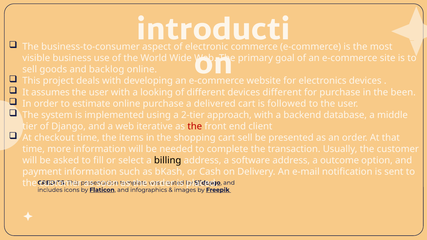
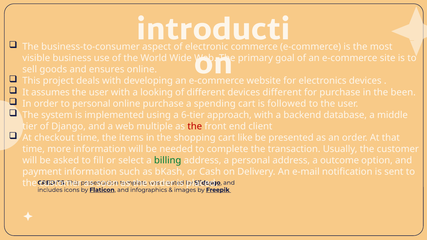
backlog: backlog -> ensures (107, 70)
to estimate: estimate -> personal (91, 104)
delivered: delivered -> spending (215, 104)
2-tier: 2-tier -> 6-tier (193, 115)
iterative: iterative -> multiple (155, 126)
cart sell: sell -> like (245, 138)
billing colour: black -> green (168, 161)
a software: software -> personal (251, 161)
